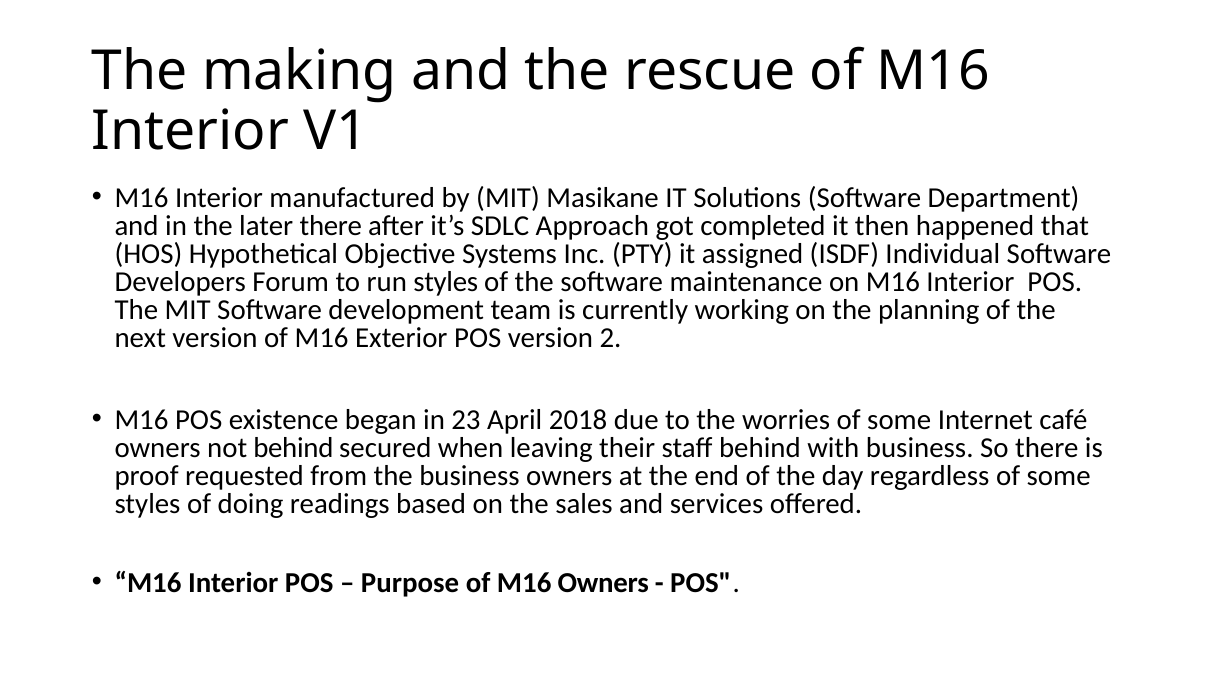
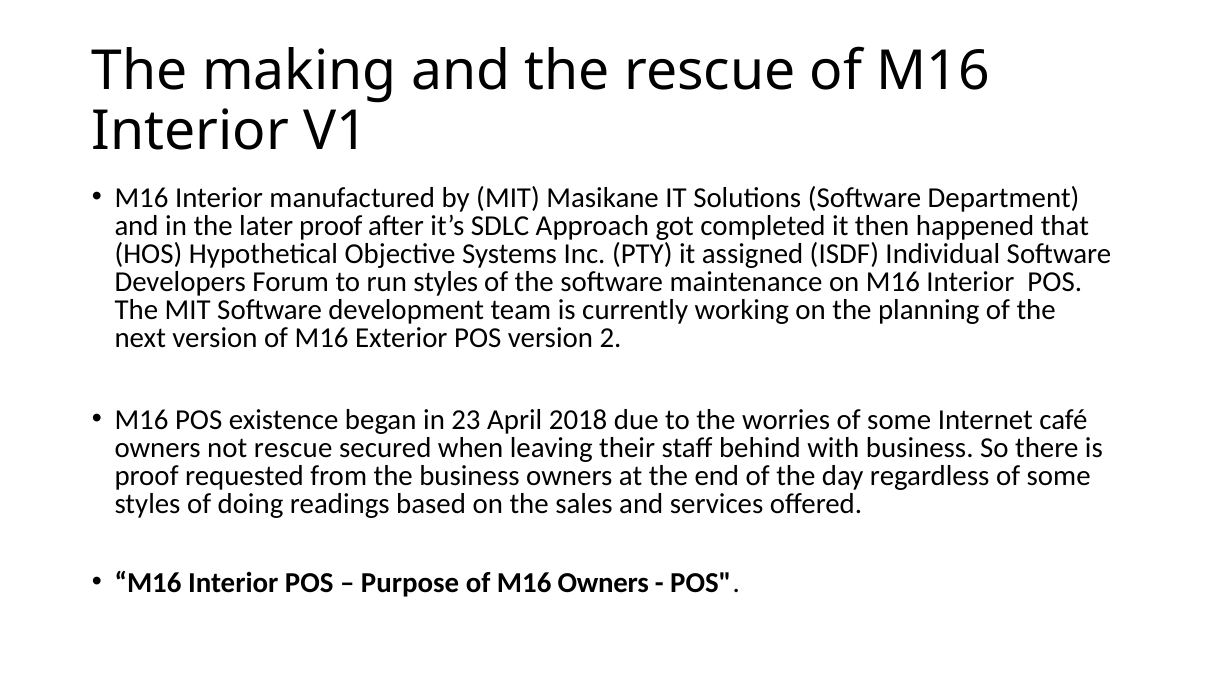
later there: there -> proof (331, 226)
not behind: behind -> rescue (293, 448)
